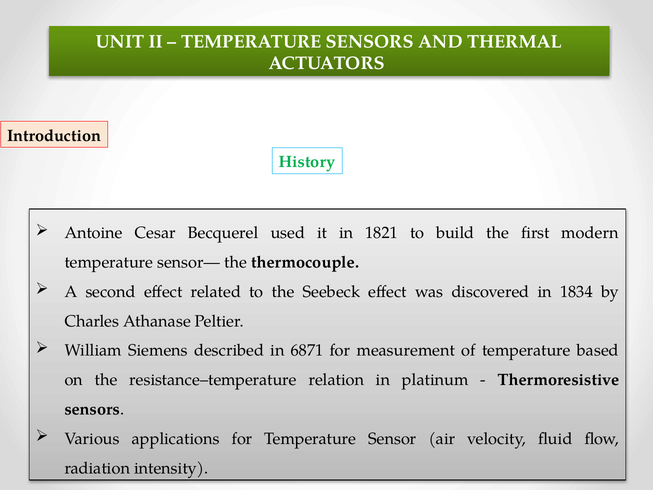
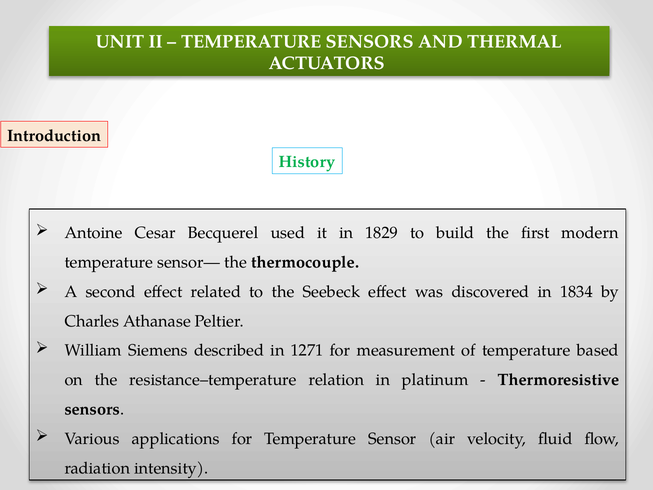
1821: 1821 -> 1829 (382, 233)
6871: 6871 -> 1271 (307, 350)
